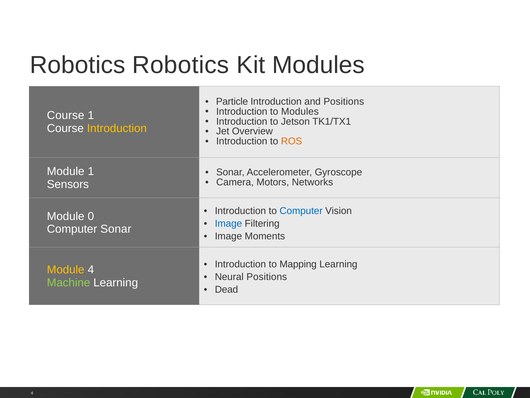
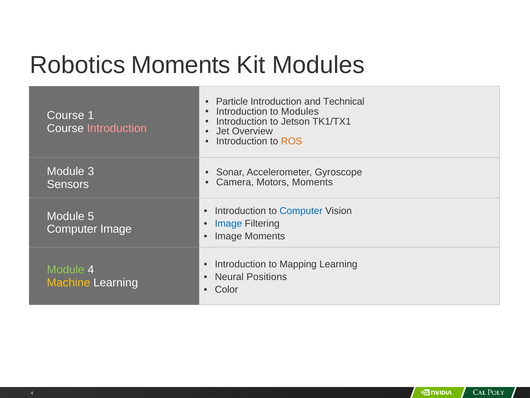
Robotics Robotics: Robotics -> Moments (181, 65)
and Positions: Positions -> Technical (344, 101)
Introduction colour: yellow -> pink (117, 128)
Module 1: 1 -> 3 (91, 171)
Motors Networks: Networks -> Moments (312, 182)
0: 0 -> 5 (91, 216)
Computer Sonar: Sonar -> Image (116, 229)
Module colour: yellow -> light green (66, 269)
Machine colour: light green -> yellow (69, 282)
Dead: Dead -> Color (226, 289)
